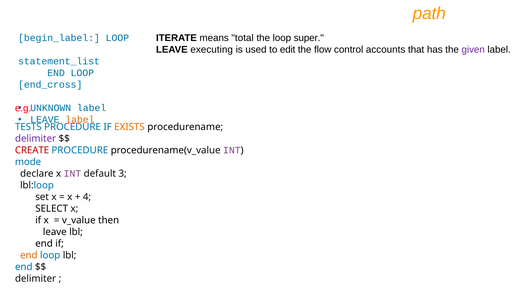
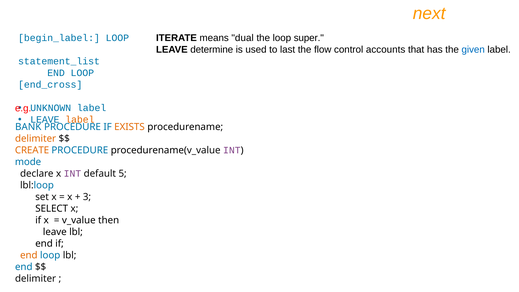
path: path -> next (429, 14)
total: total -> dual (243, 38)
executing: executing -> determine (212, 50)
edit: edit -> last (288, 50)
given colour: purple -> blue (473, 50)
TESTS: TESTS -> BANK (28, 127)
delimiter colour: purple -> orange (36, 138)
CREATE colour: red -> orange (32, 150)
3: 3 -> 5 (123, 174)
4: 4 -> 3 (87, 197)
